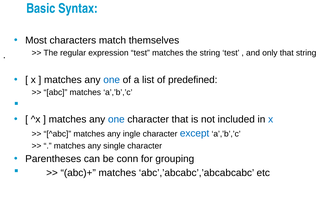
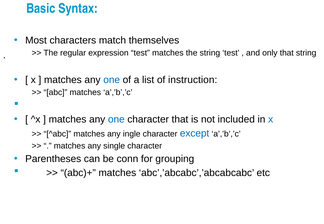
predefined: predefined -> instruction (193, 80)
